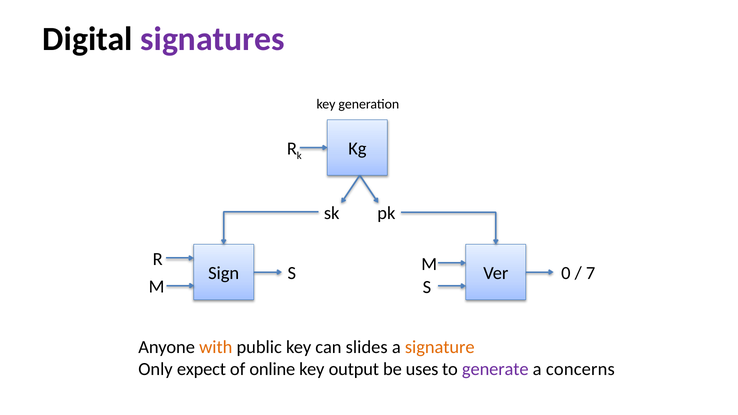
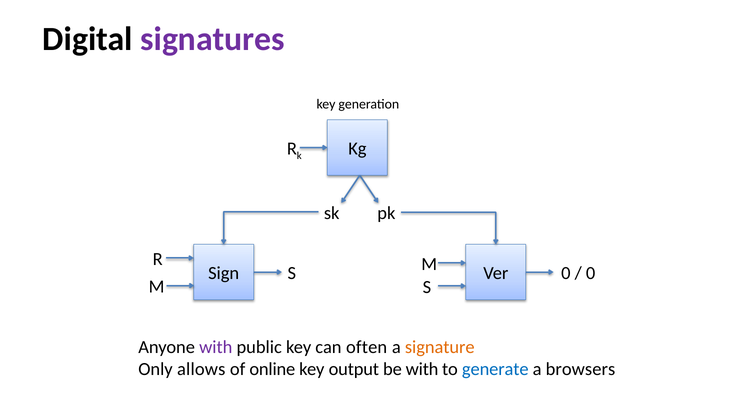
7: 7 -> 0 (591, 273)
with colour: orange -> purple (216, 347)
slides: slides -> often (367, 347)
expect: expect -> allows (201, 369)
be uses: uses -> with (422, 369)
generate colour: purple -> blue (495, 369)
concerns: concerns -> browsers (580, 369)
